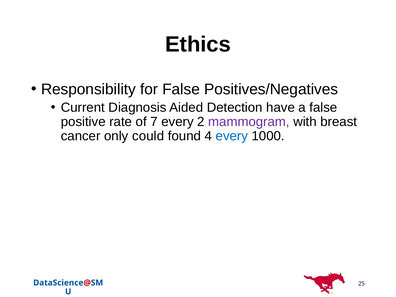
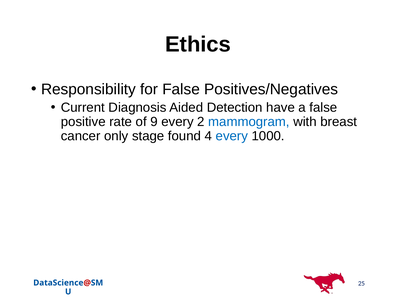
7: 7 -> 9 (154, 122)
mammogram colour: purple -> blue (249, 122)
could: could -> stage (148, 136)
